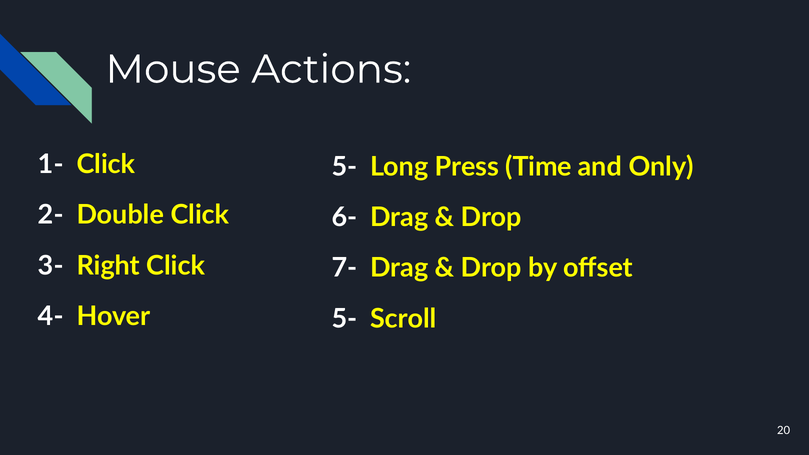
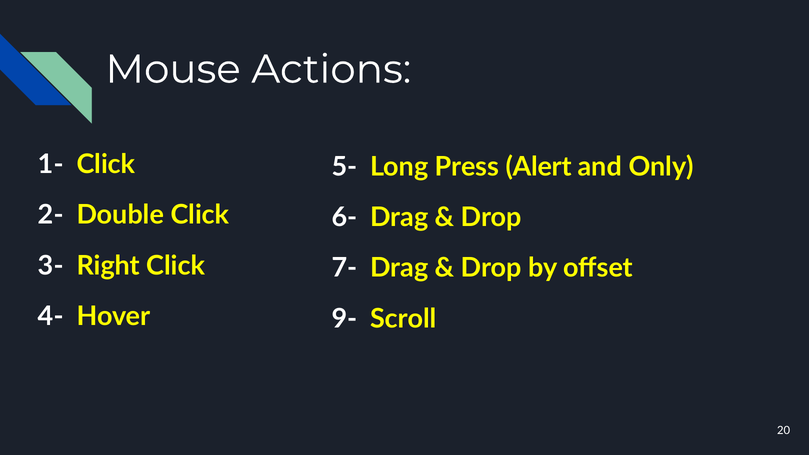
Time: Time -> Alert (539, 167)
5-: 5- -> 9- (344, 319)
